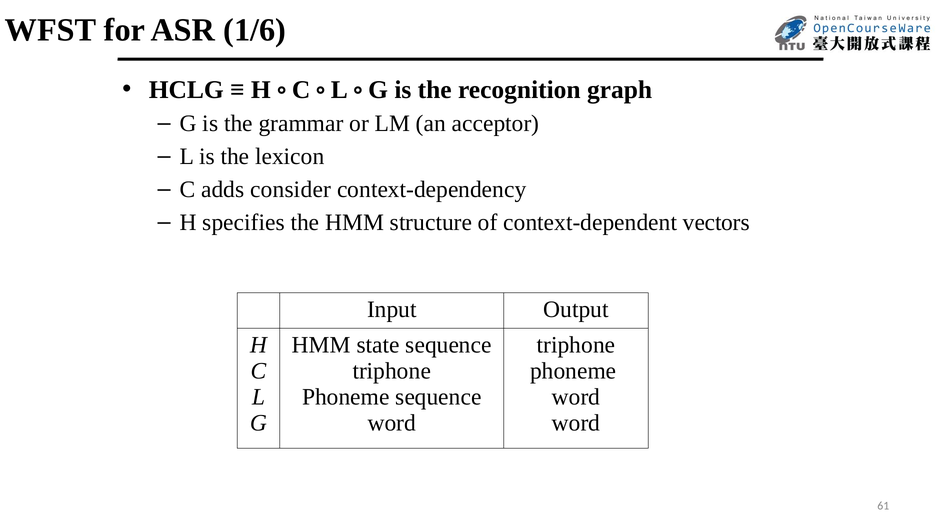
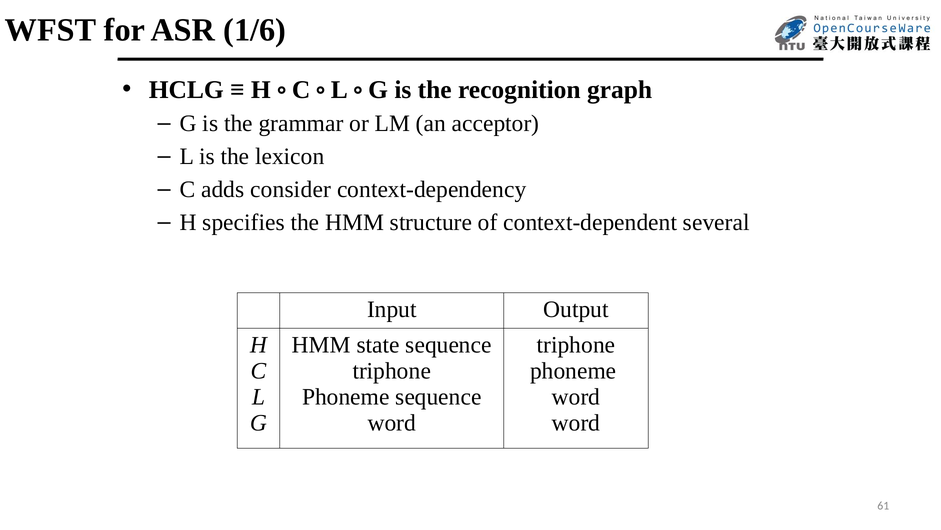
vectors: vectors -> several (716, 222)
